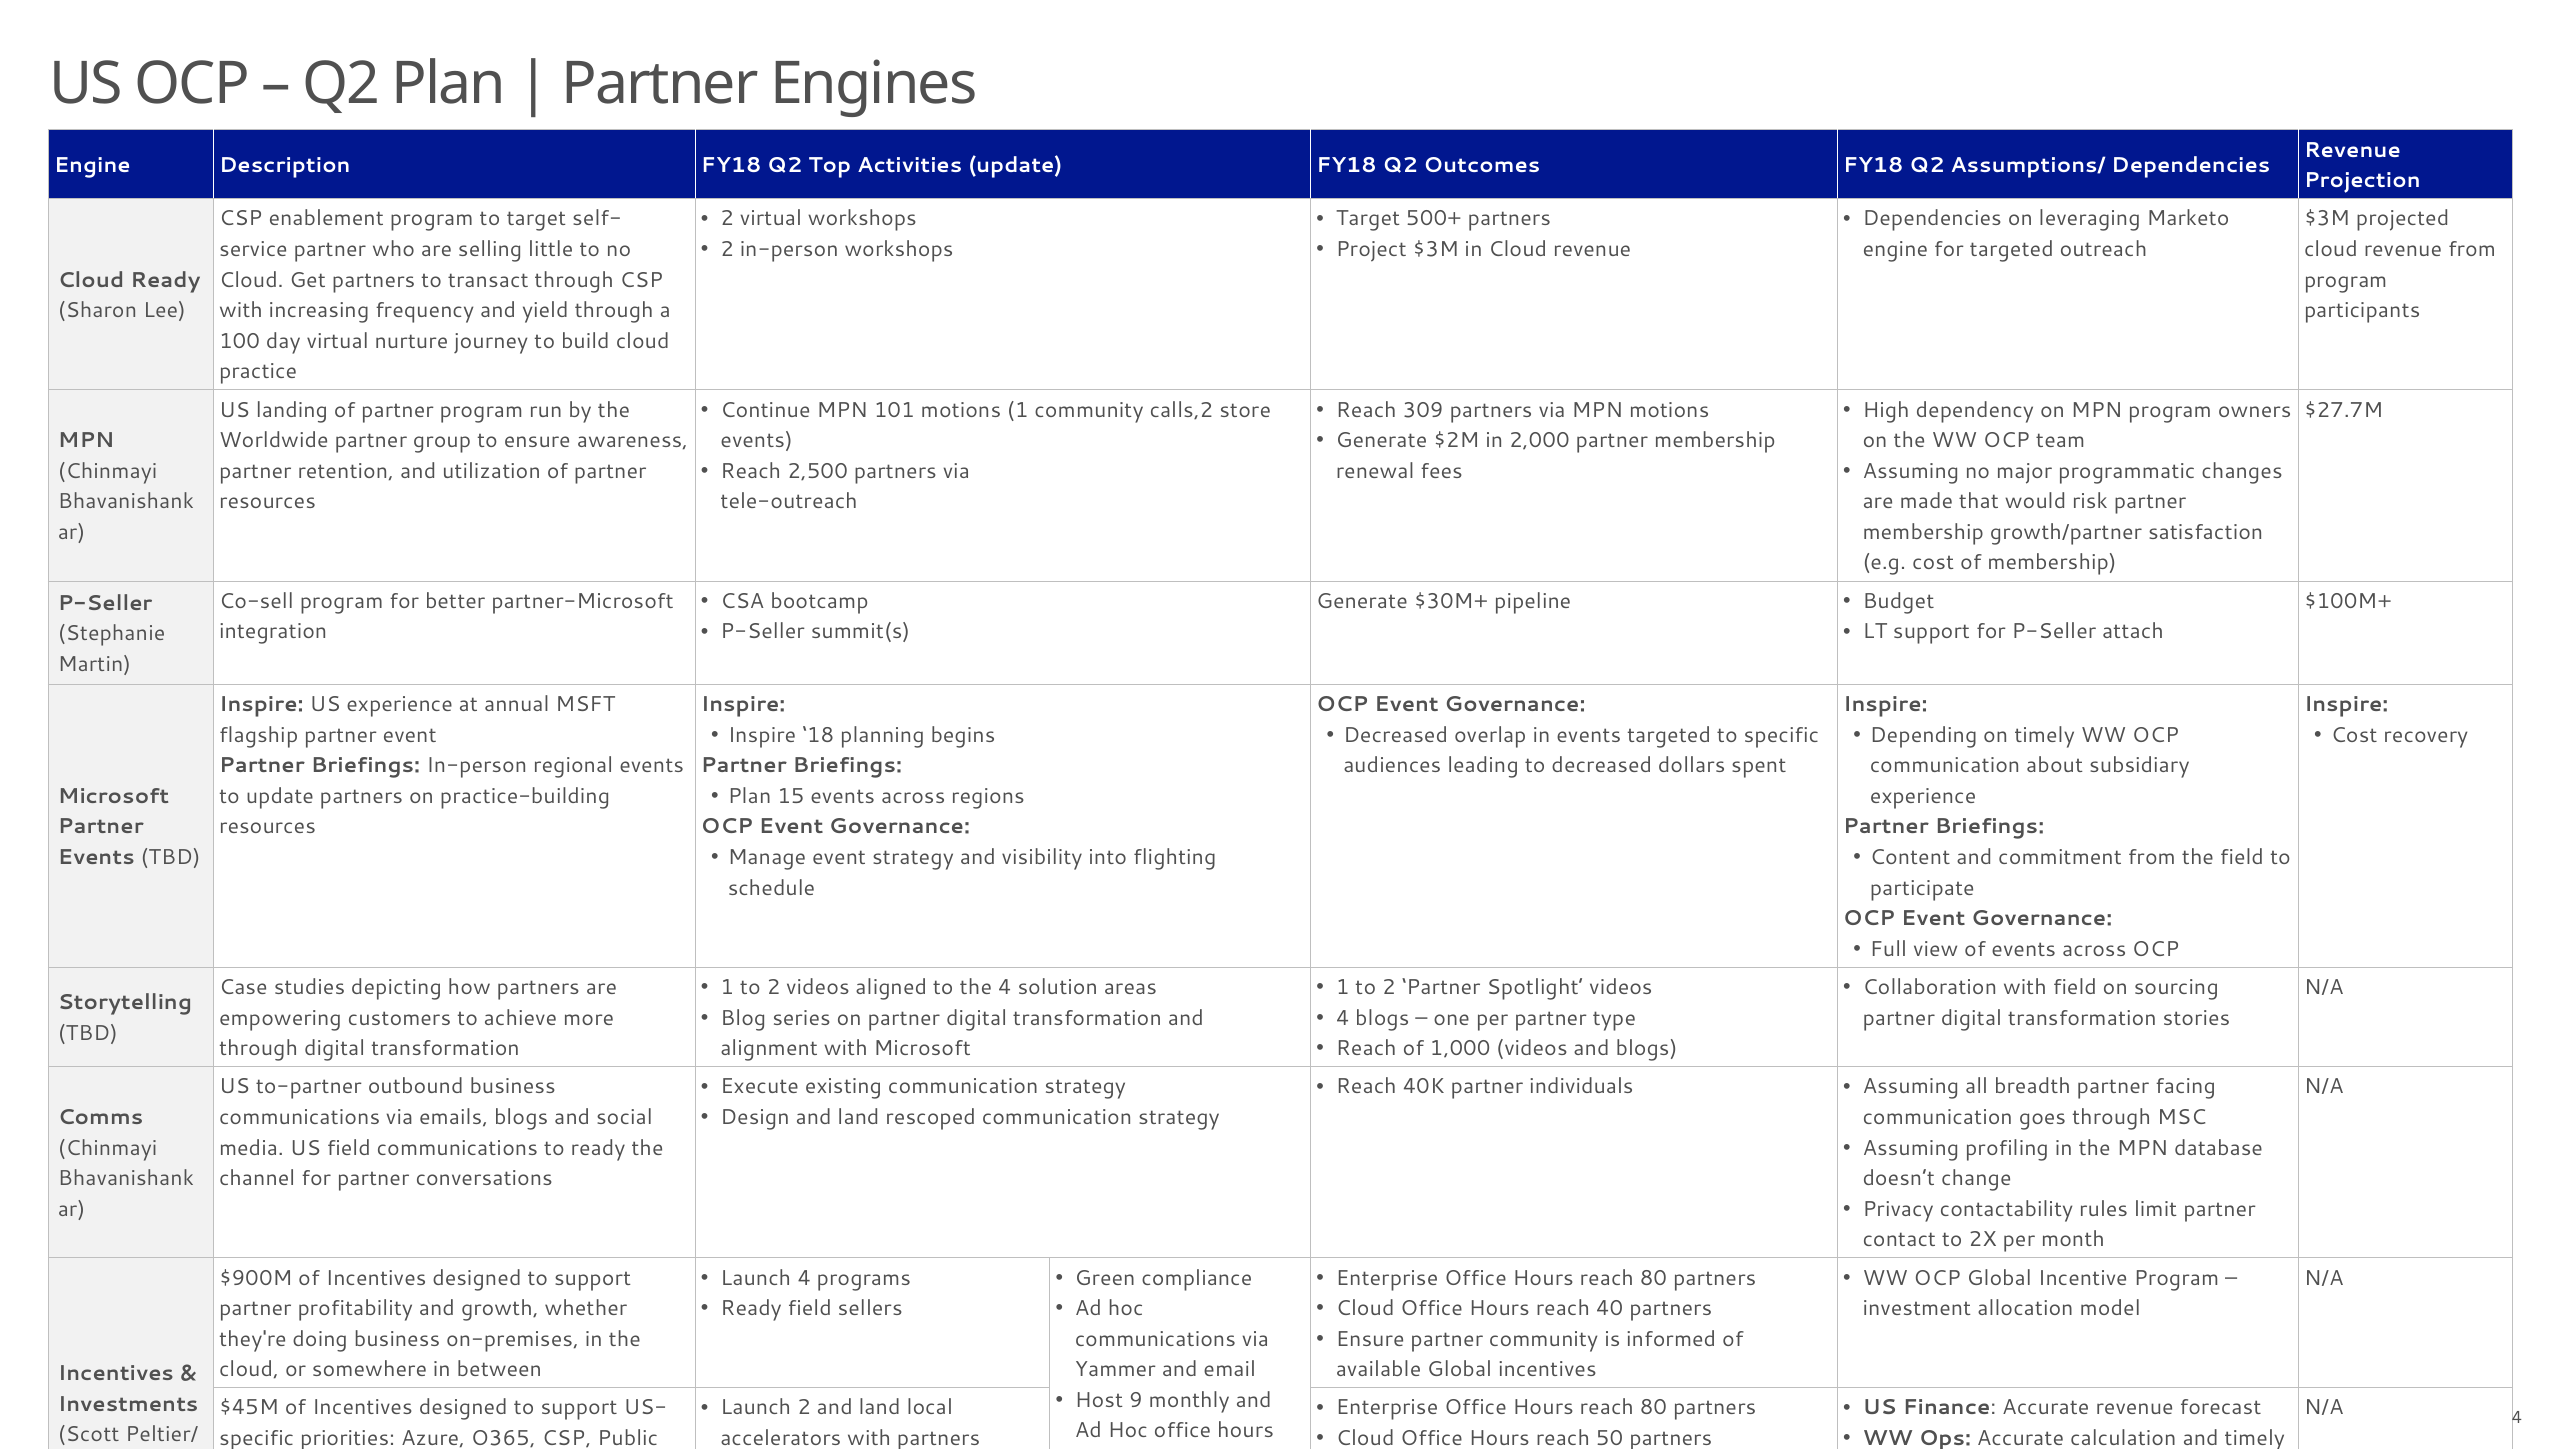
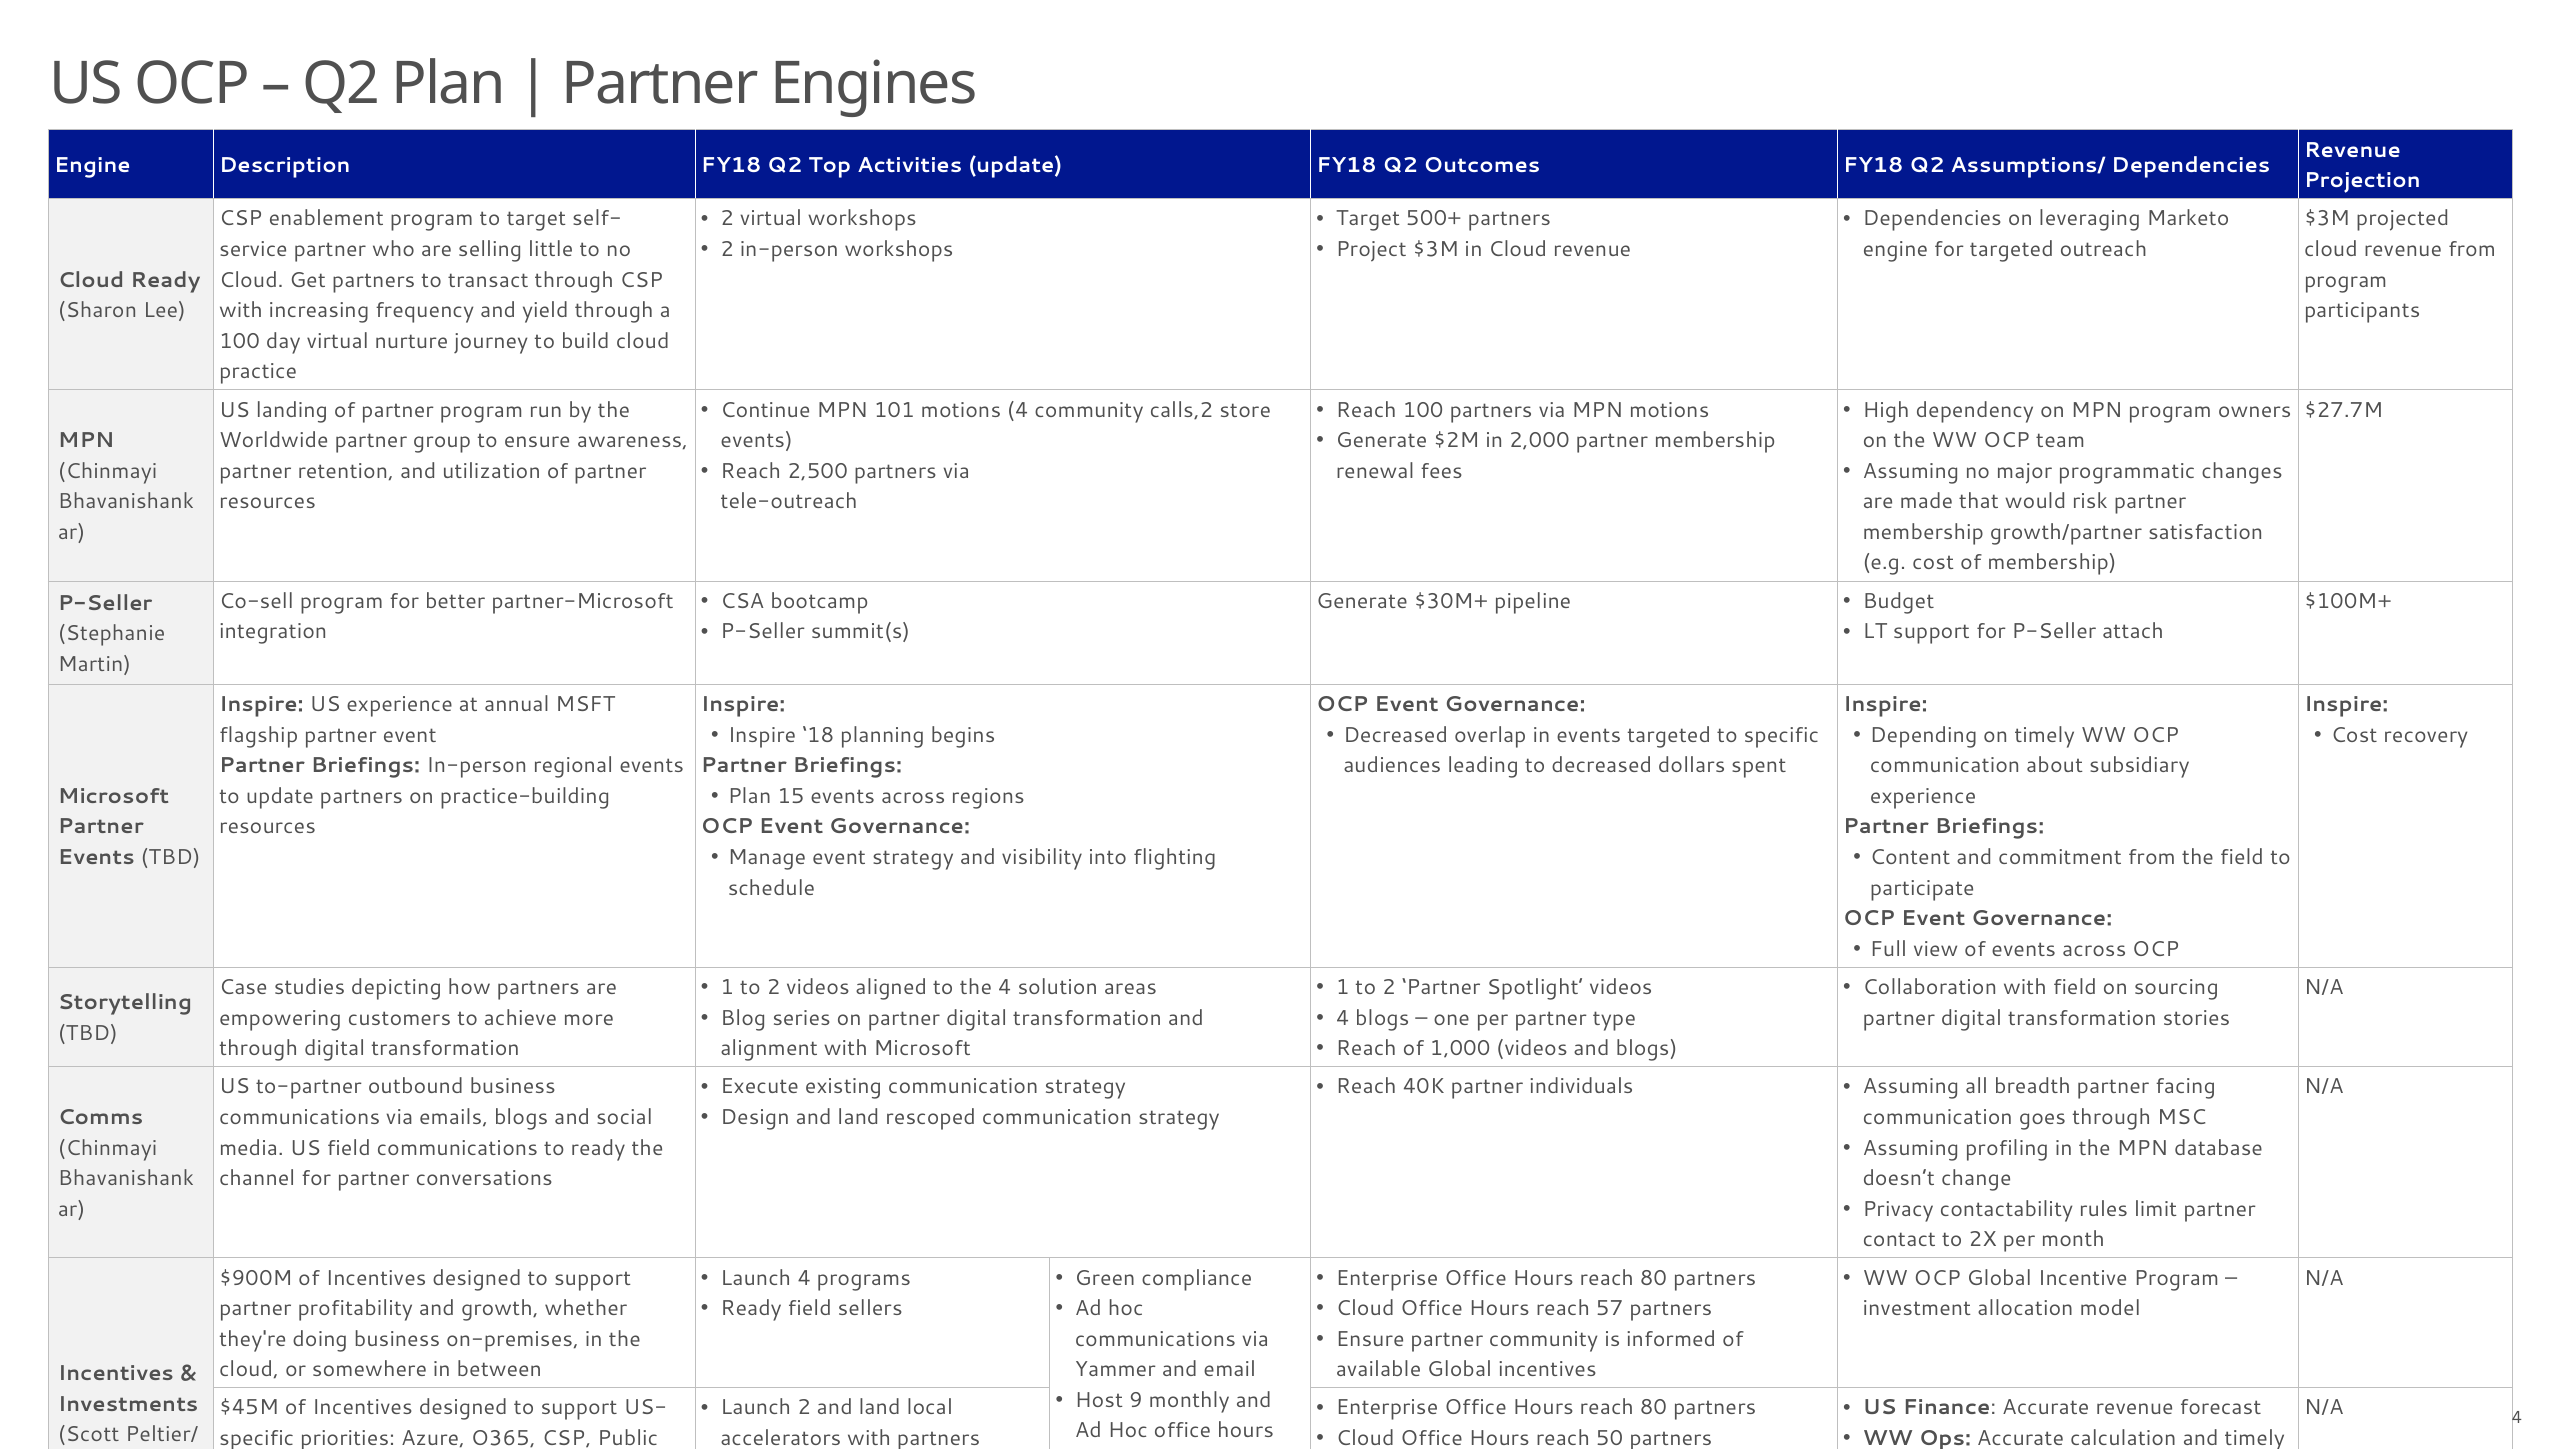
motions 1: 1 -> 4 (1018, 410)
Reach 309: 309 -> 100 (1423, 410)
40: 40 -> 57 (1610, 1308)
